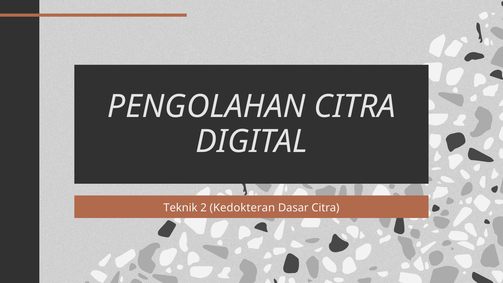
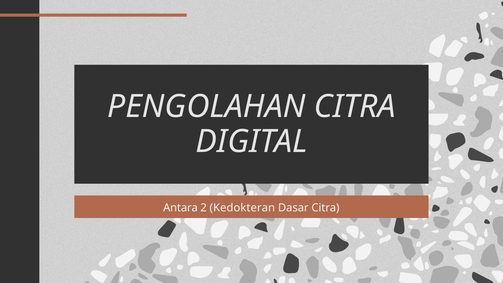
Teknik: Teknik -> Antara (181, 208)
